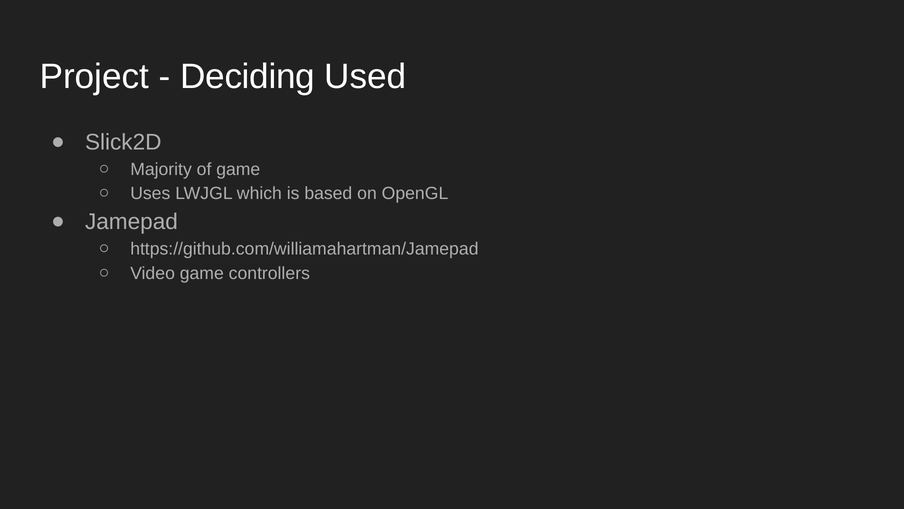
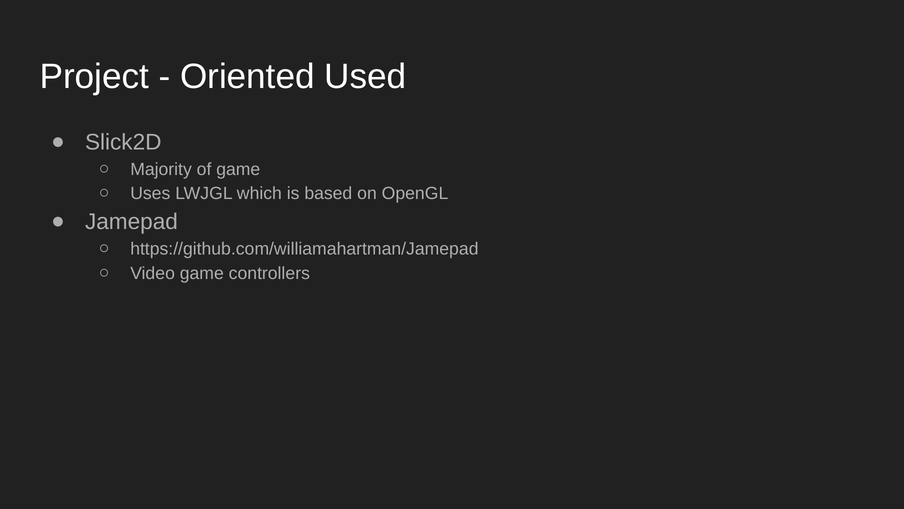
Deciding: Deciding -> Oriented (247, 77)
